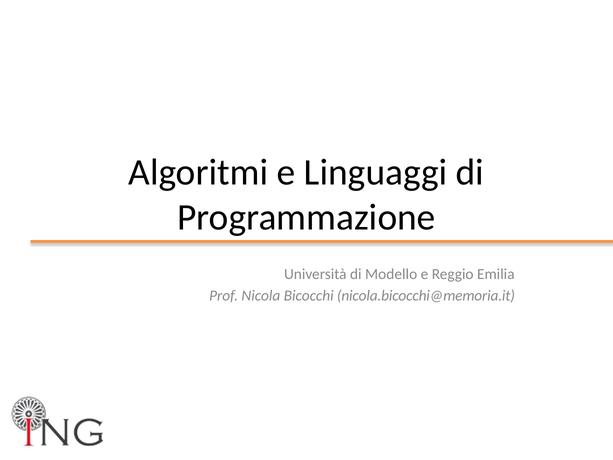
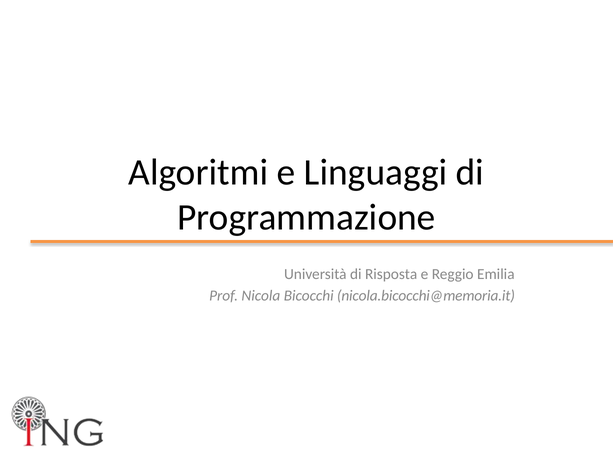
Modello: Modello -> Risposta (391, 274)
